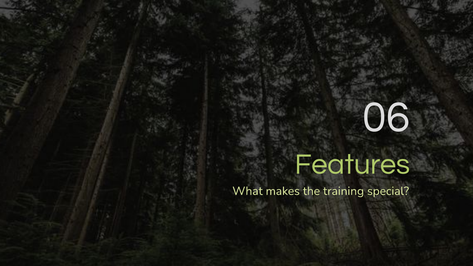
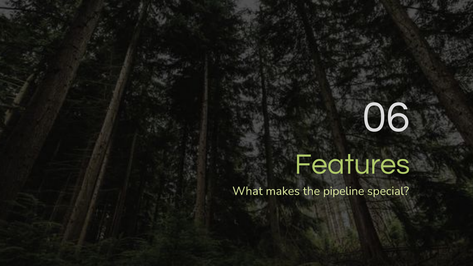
training: training -> pipeline (344, 191)
